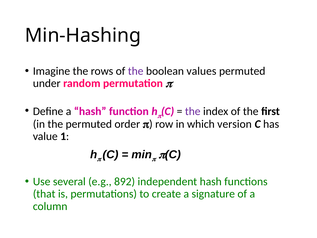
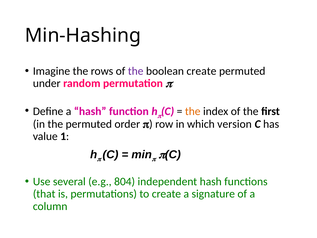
boolean values: values -> create (201, 71)
the colour: purple -> orange (193, 111)
892: 892 -> 804 (125, 181)
